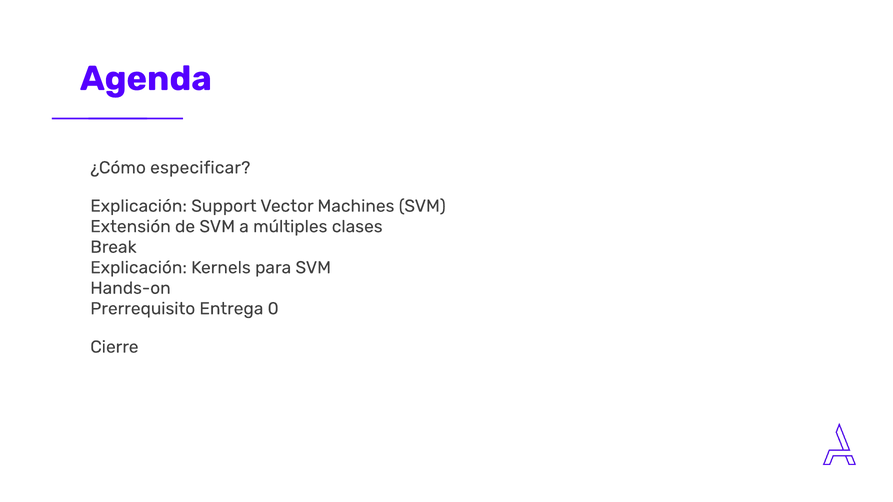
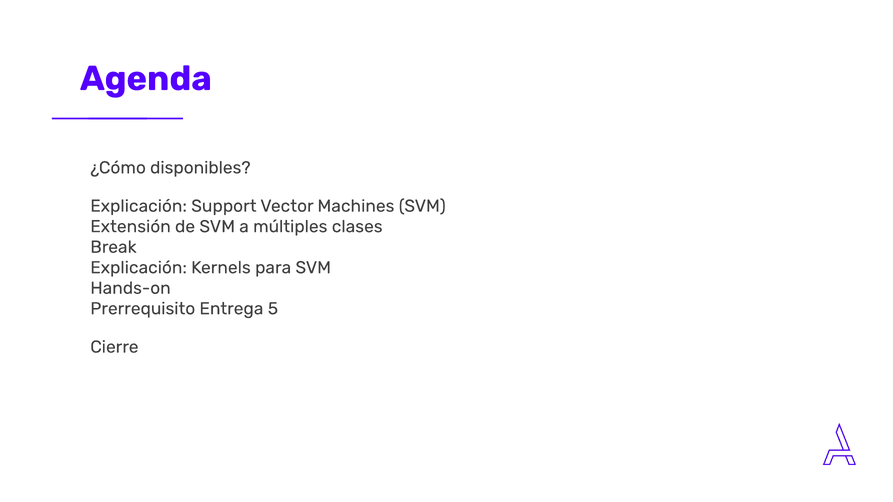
especificar: especificar -> disponibles (200, 168)
0: 0 -> 5 (273, 309)
